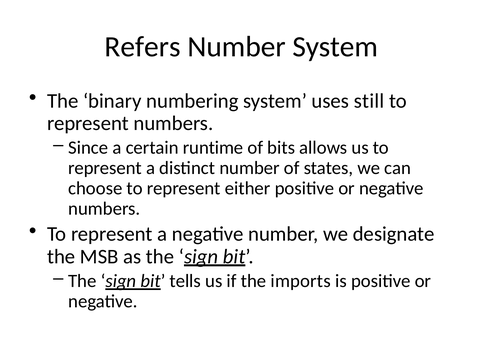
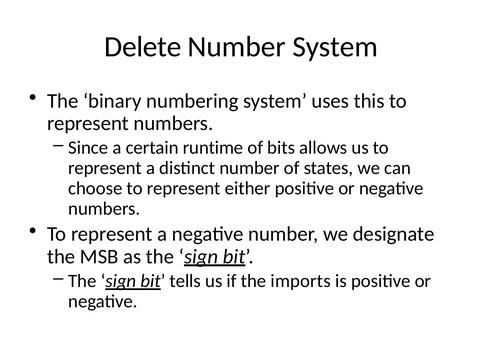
Refers: Refers -> Delete (143, 47)
still: still -> this (369, 101)
